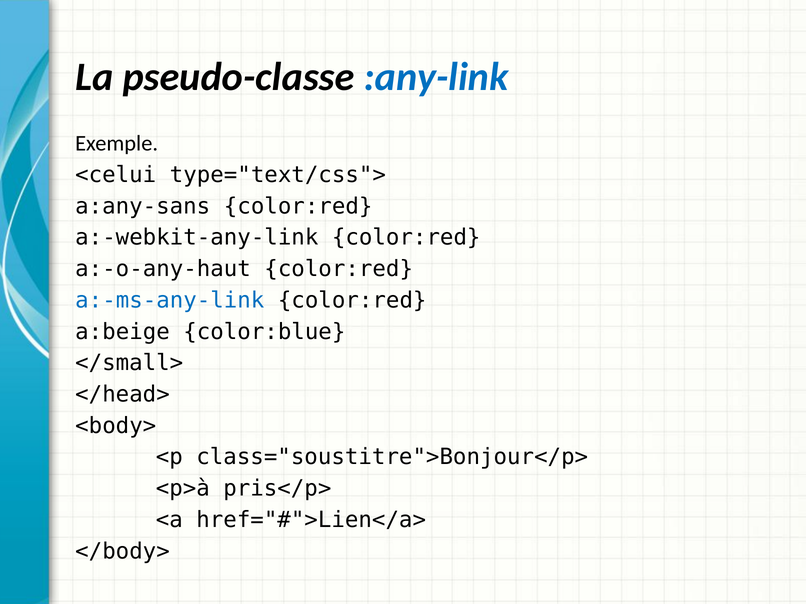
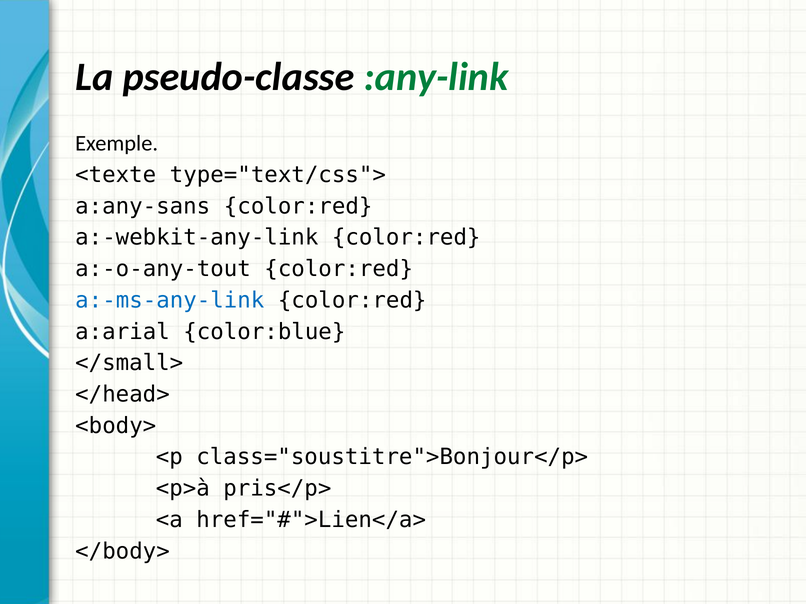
:any-link colour: blue -> green (436, 77)
<celui: <celui -> <texte (116, 175)
a:-o-any-haut: a:-o-any-haut -> a:-o-any-tout (163, 269)
a:beige: a:beige -> a:arial (122, 332)
